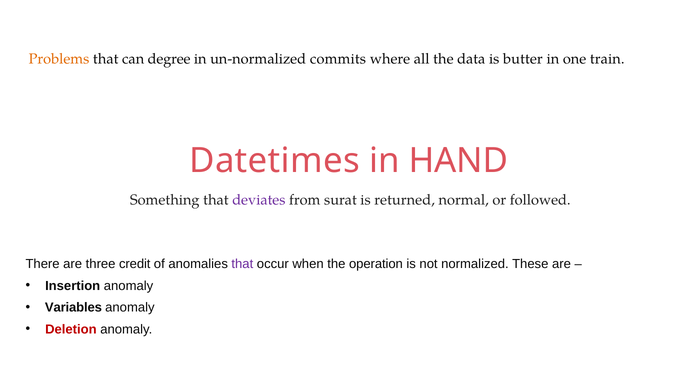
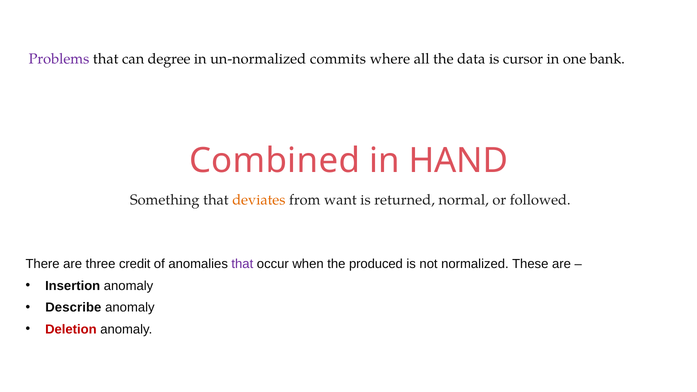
Problems colour: orange -> purple (59, 59)
butter: butter -> cursor (523, 59)
train: train -> bank (607, 59)
Datetimes: Datetimes -> Combined (275, 161)
deviates colour: purple -> orange (259, 200)
surat: surat -> want (340, 200)
operation: operation -> produced (376, 264)
Variables: Variables -> Describe (73, 308)
